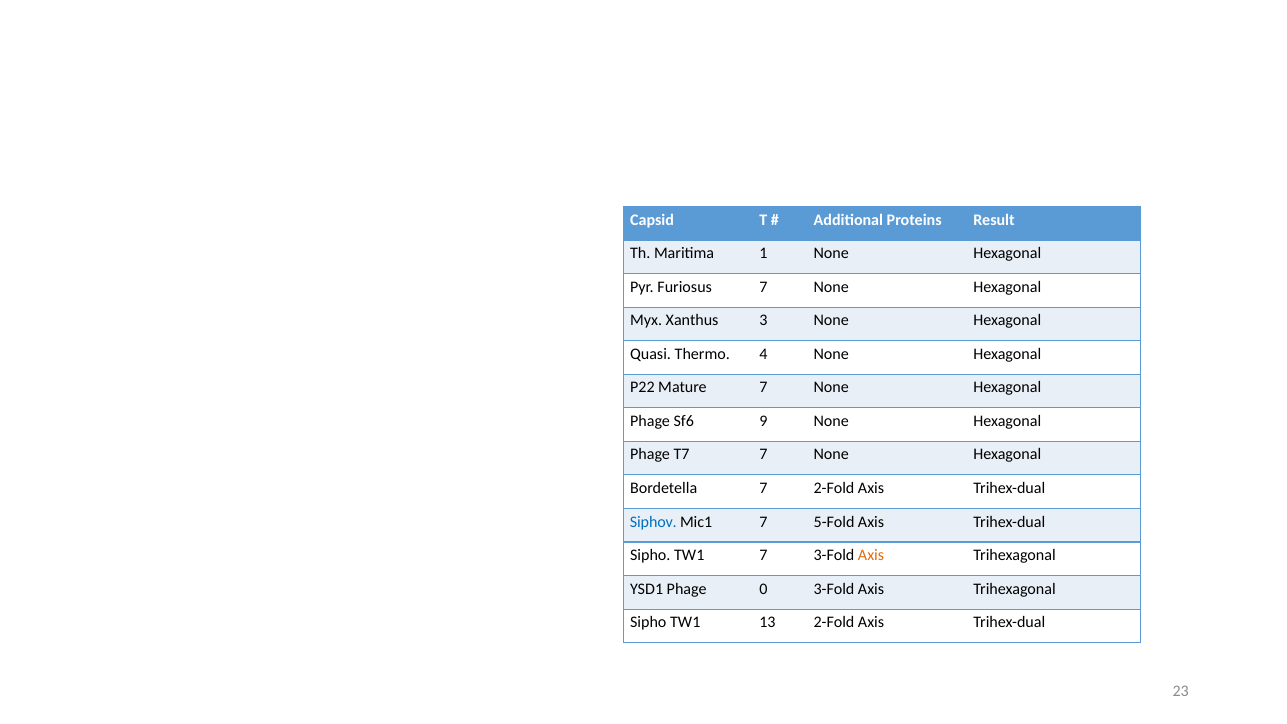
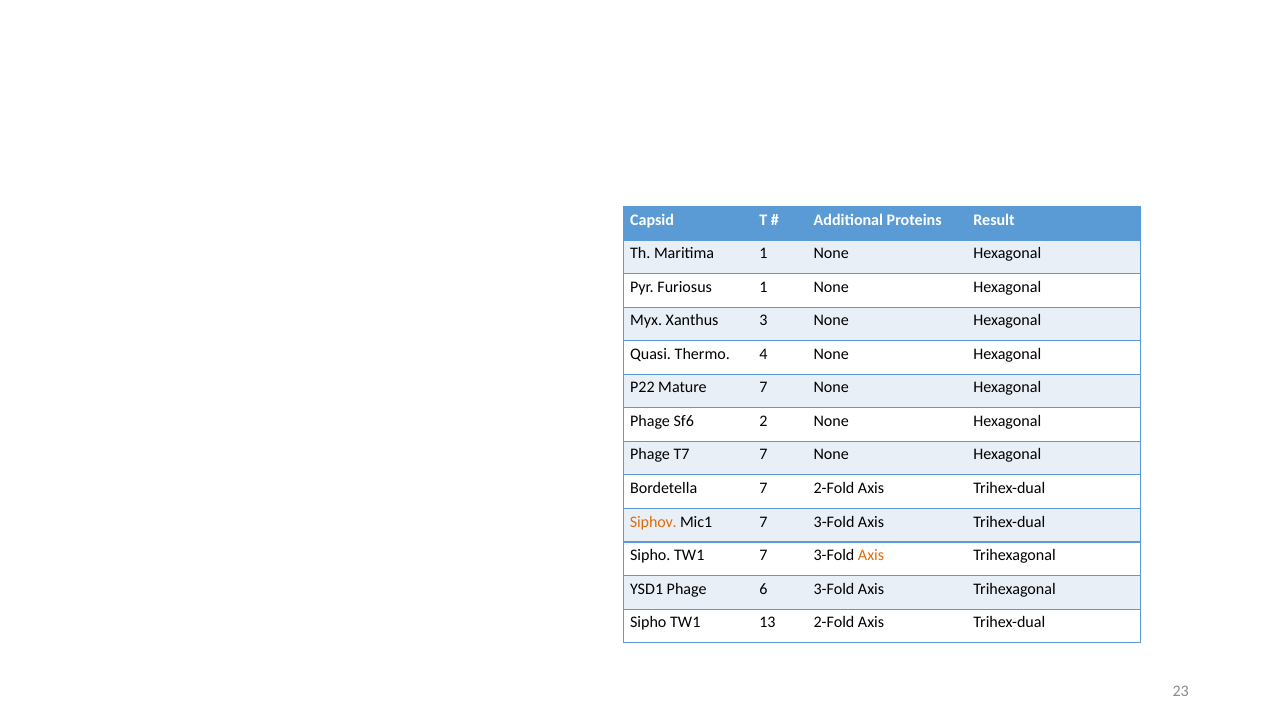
Furiosus 7: 7 -> 1 (763, 287)
9: 9 -> 2 (763, 421)
Siphov colour: blue -> orange (653, 522)
Mic1 7 5-Fold: 5-Fold -> 3-Fold (834, 522)
0: 0 -> 6 (763, 589)
